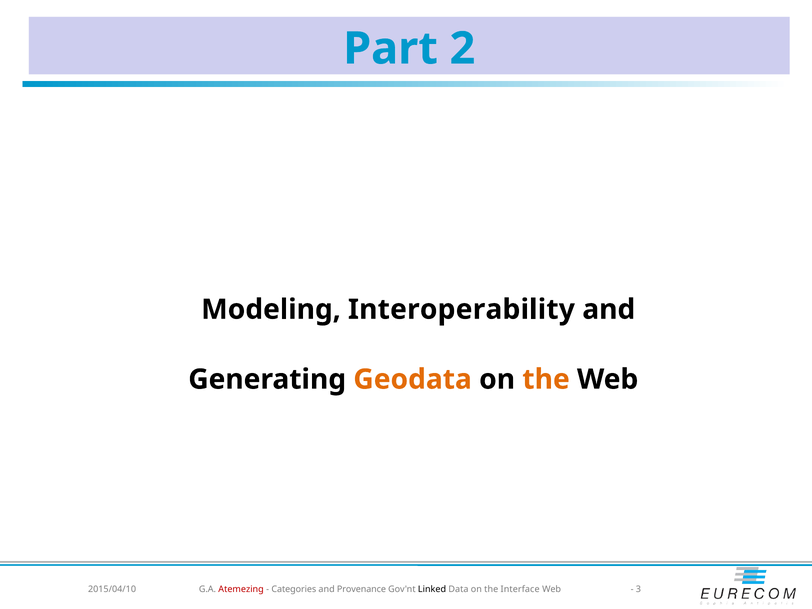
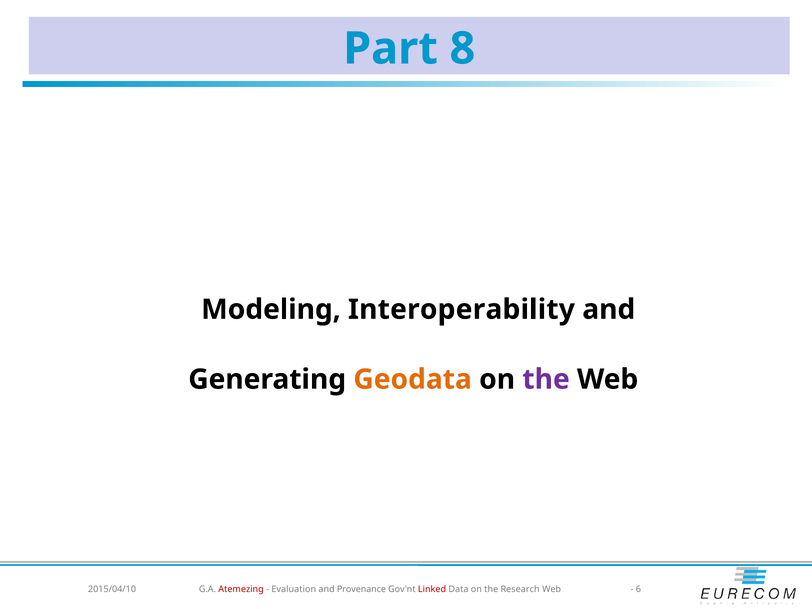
2: 2 -> 8 (462, 49)
the colour: orange -> purple (546, 379)
Categories: Categories -> Evaluation (294, 589)
Linked colour: black -> red (432, 589)
Interface: Interface -> Research (520, 589)
3: 3 -> 6 (638, 589)
